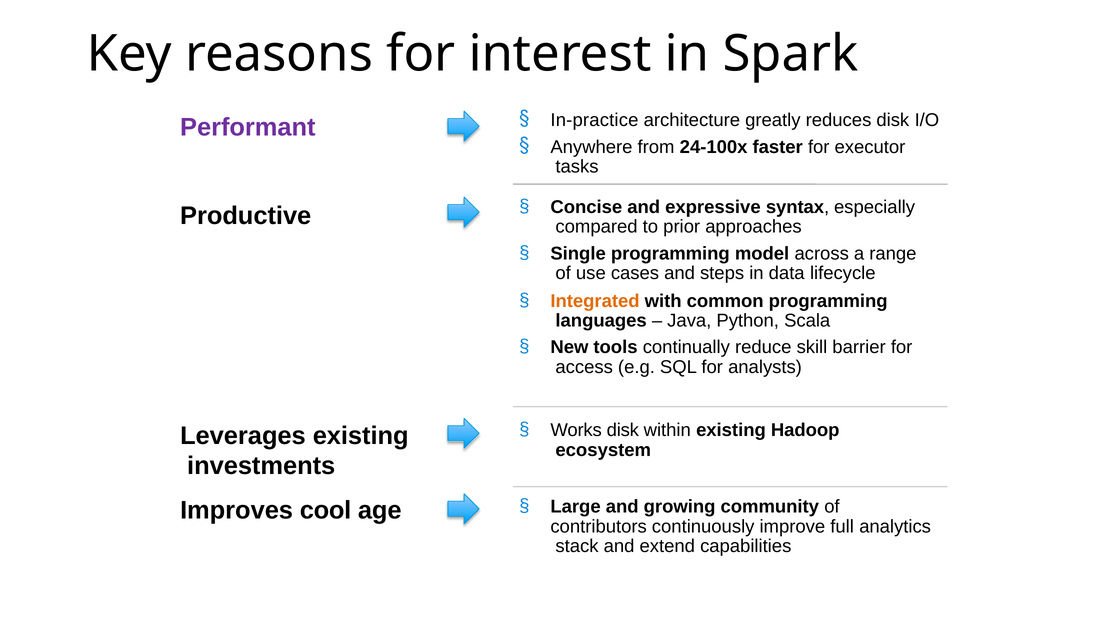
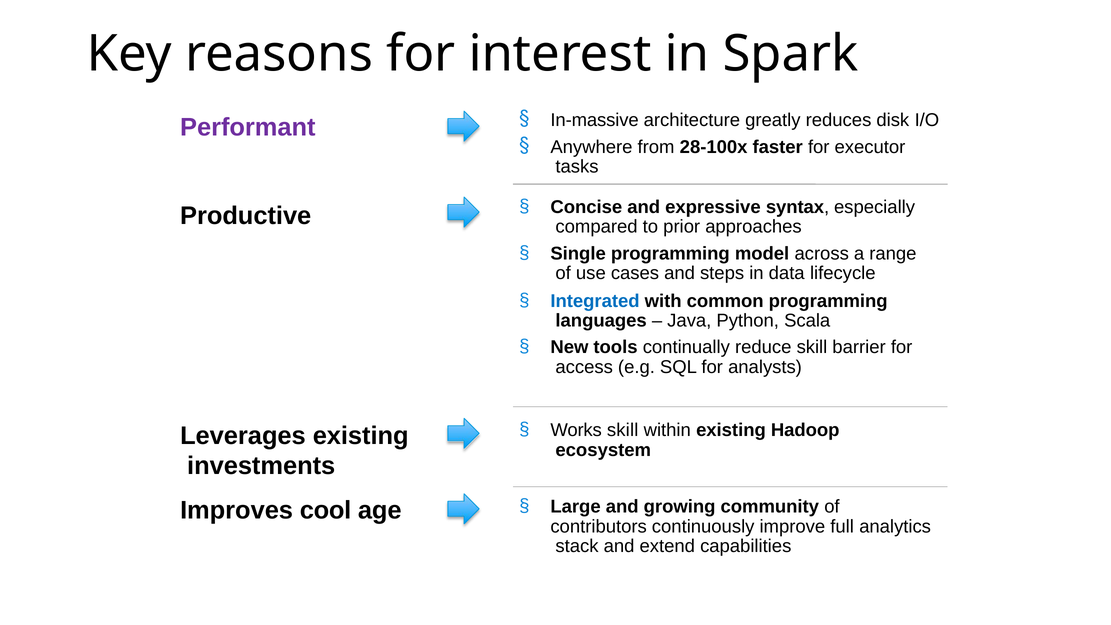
In-practice: In-practice -> In-massive (595, 120)
24-100x: 24-100x -> 28-100x (714, 147)
Integrated colour: orange -> blue (595, 301)
Works disk: disk -> skill (623, 430)
